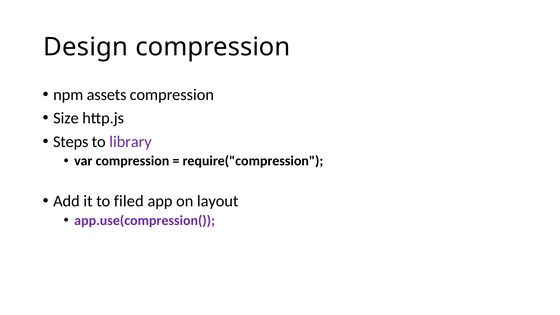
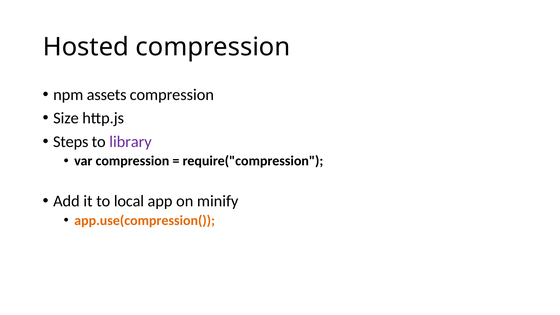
Design: Design -> Hosted (86, 47)
filed: filed -> local (129, 201)
layout: layout -> minify (218, 201)
app.use(compression( colour: purple -> orange (145, 220)
